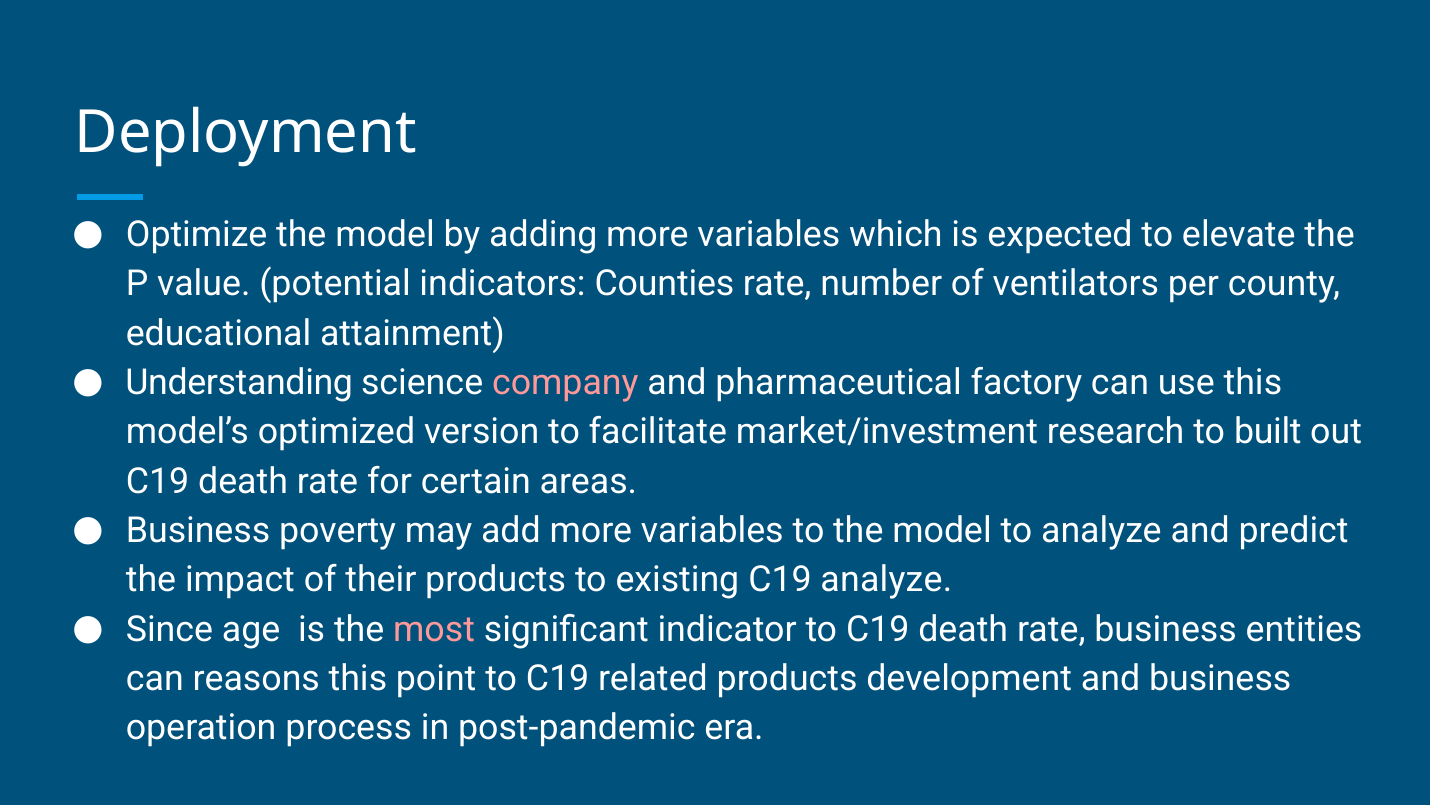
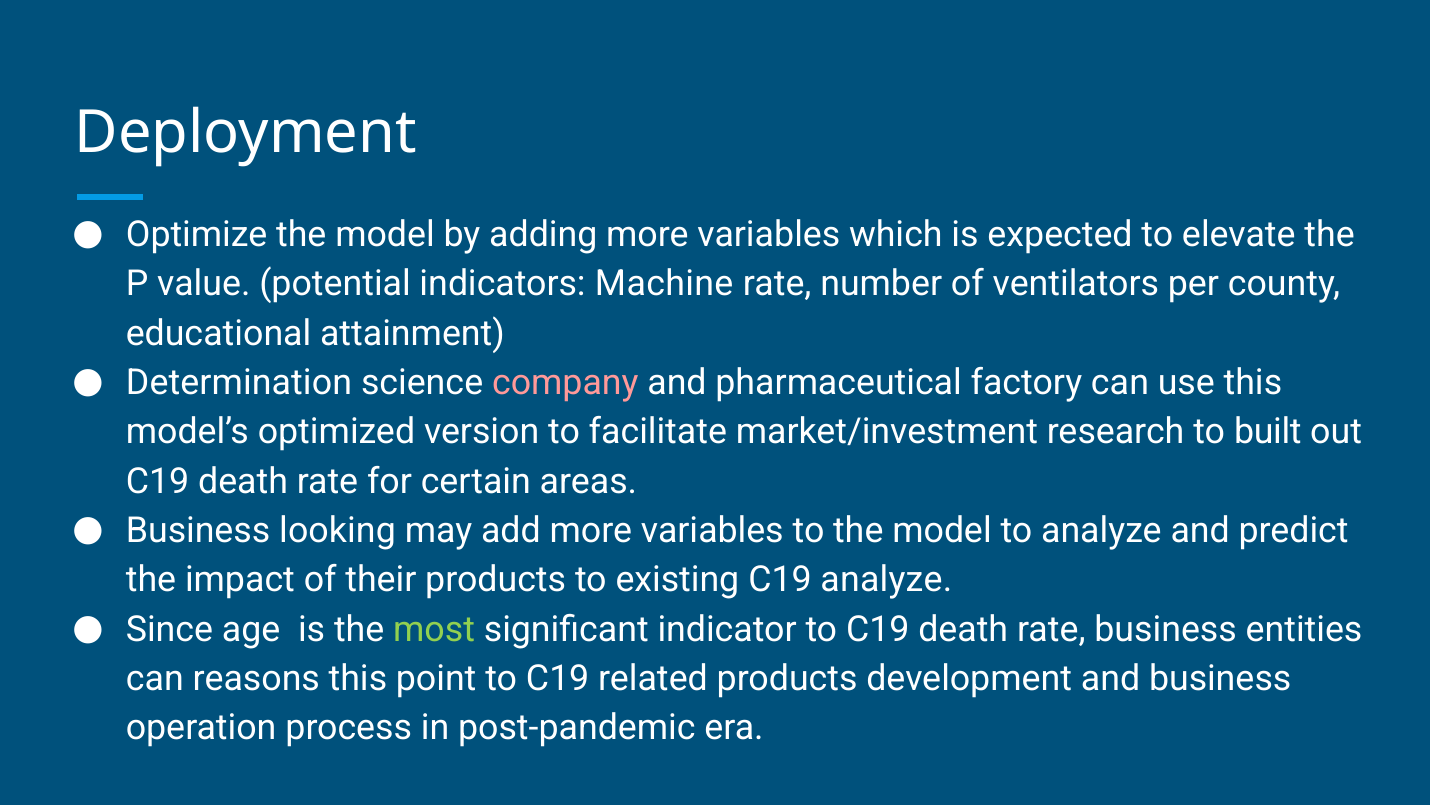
Counties: Counties -> Machine (664, 284)
Understanding: Understanding -> Determination (239, 382)
poverty: poverty -> looking (338, 530)
most colour: pink -> light green (434, 629)
